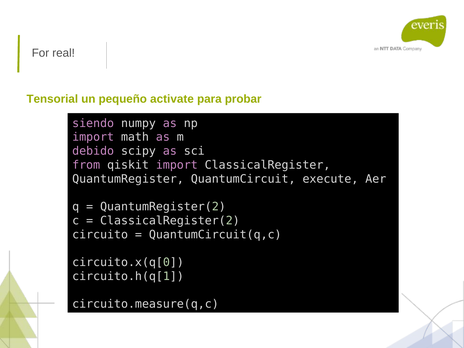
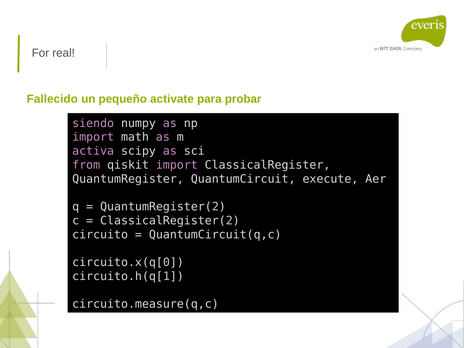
Tensorial: Tensorial -> Fallecido (52, 99)
debido: debido -> activa (93, 151)
